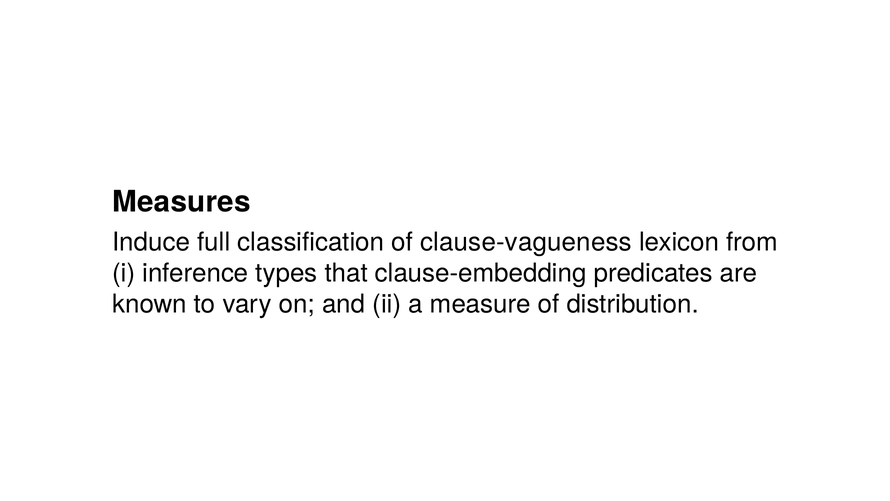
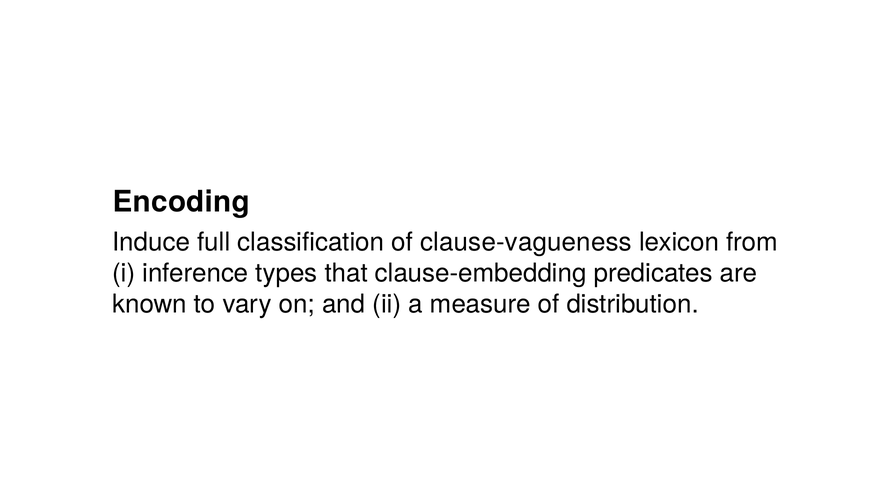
Measures: Measures -> Encoding (181, 202)
